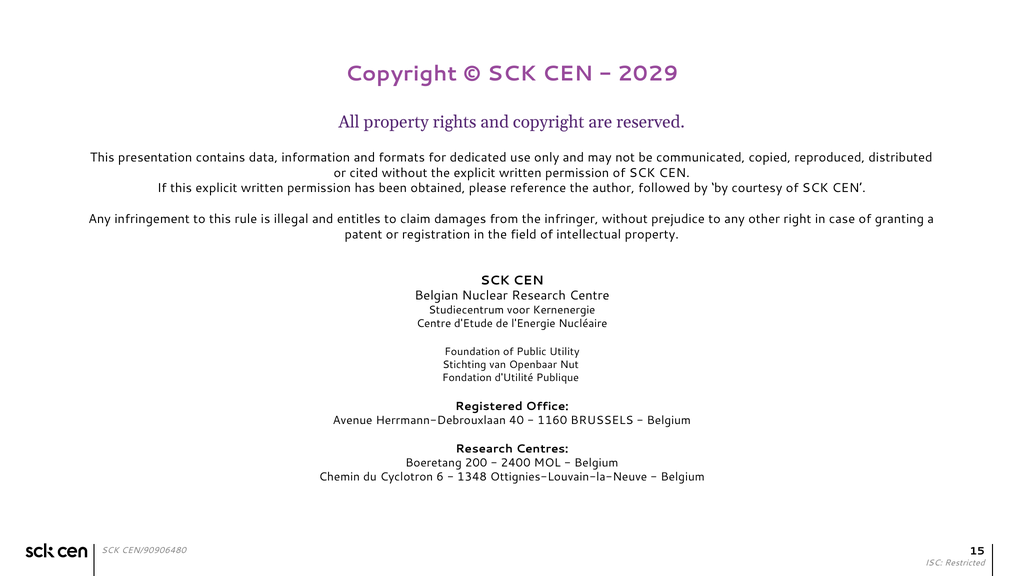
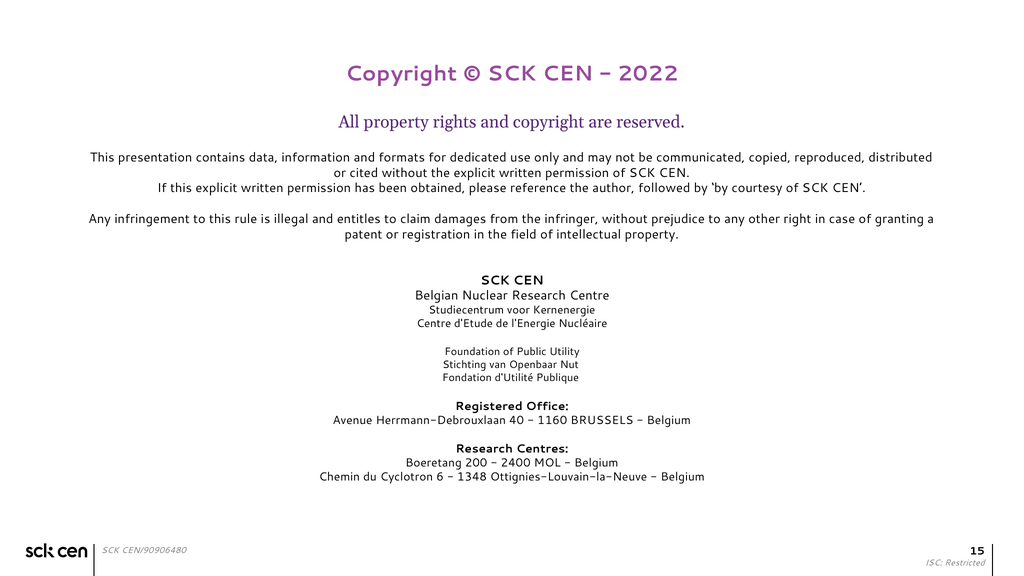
2029: 2029 -> 2022 (648, 74)
